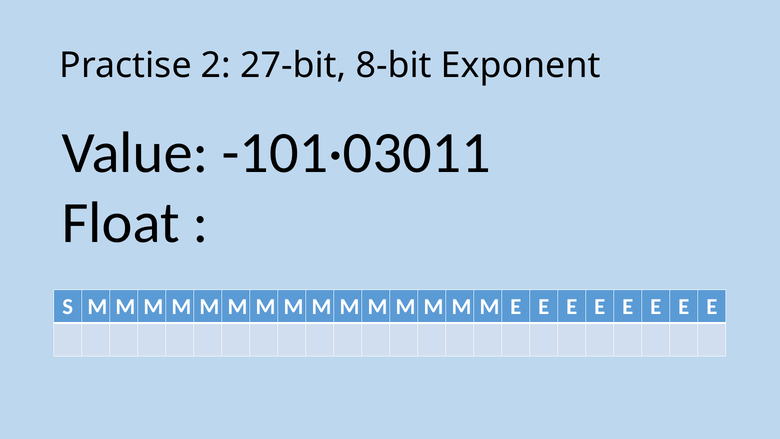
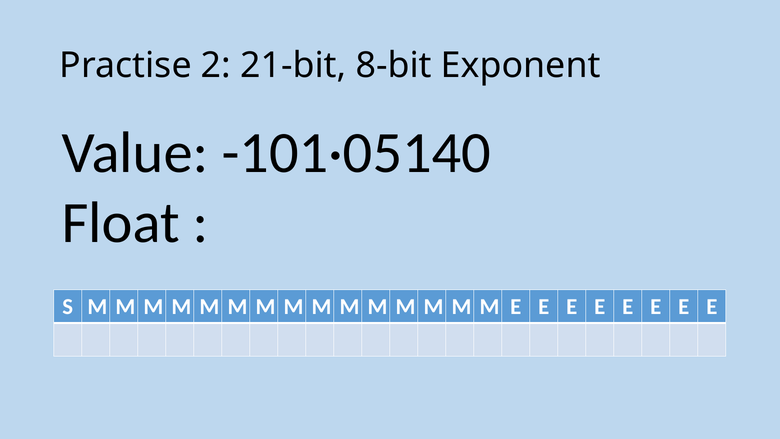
27-bit: 27-bit -> 21-bit (293, 66)
-101·03011: -101·03011 -> -101·05140 (356, 153)
